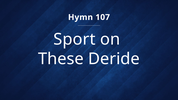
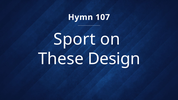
Deride: Deride -> Design (114, 59)
